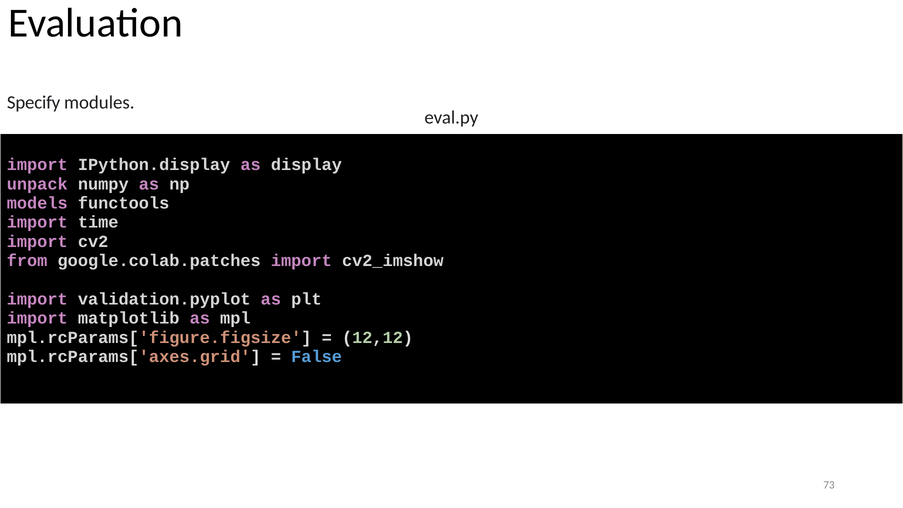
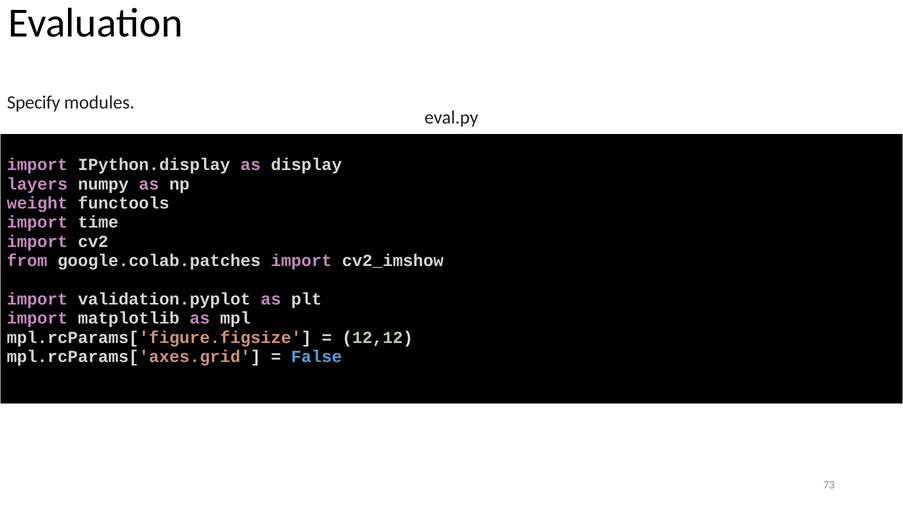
unpack: unpack -> layers (37, 184)
models: models -> weight (37, 203)
